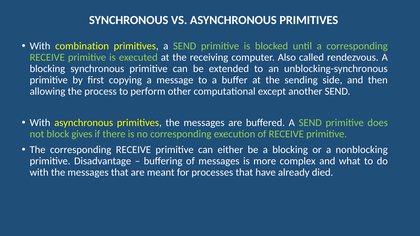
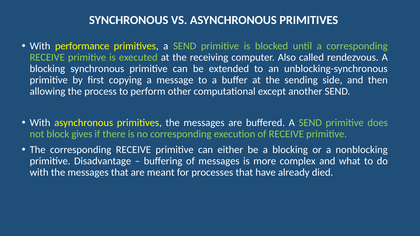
combination: combination -> performance (82, 46)
